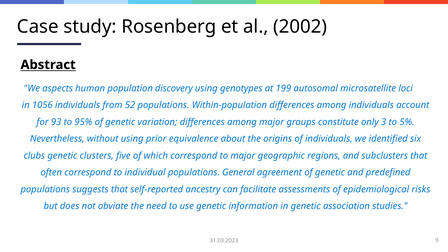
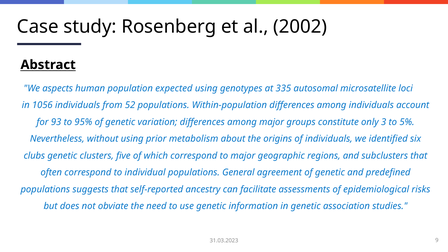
discovery: discovery -> expected (174, 88)
199: 199 -> 335 (283, 88)
equivalence: equivalence -> metabolism (194, 139)
